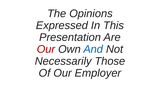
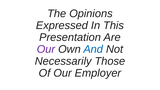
Our colour: red -> purple (46, 49)
